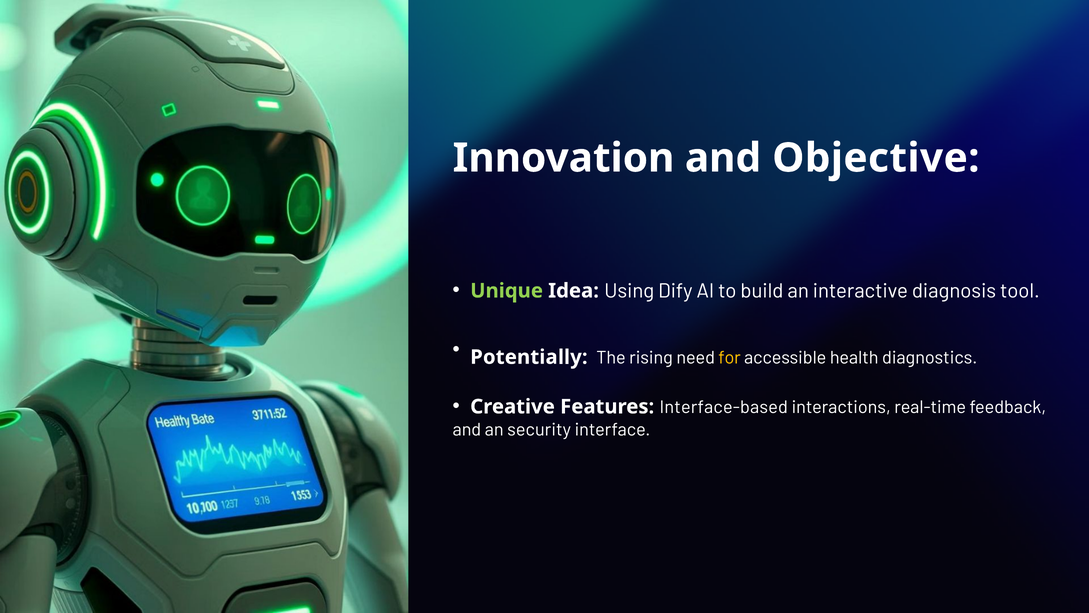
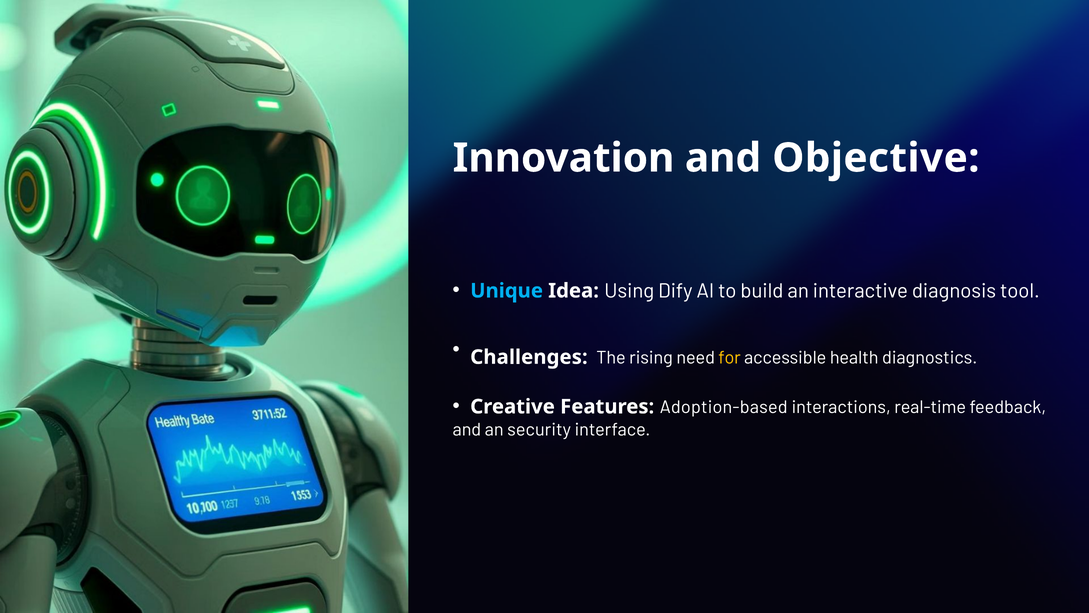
Unique colour: light green -> light blue (507, 291)
Potentially: Potentially -> Challenges (529, 357)
Interface-based: Interface-based -> Adoption-based (724, 407)
